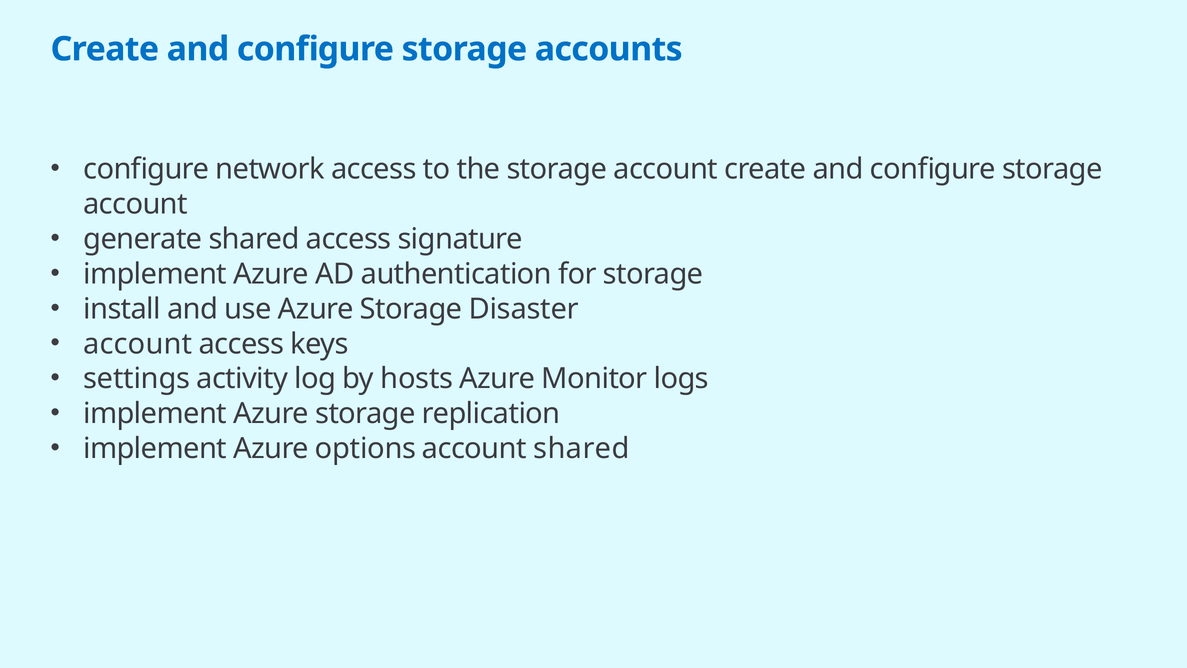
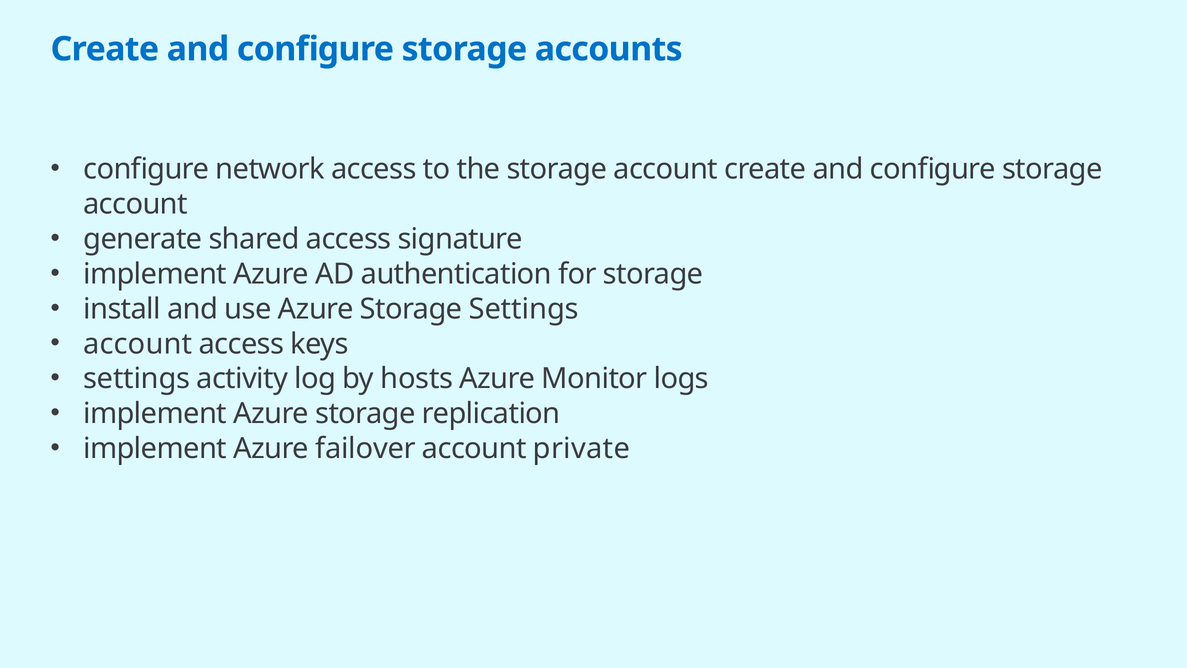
Storage Disaster: Disaster -> Settings (524, 309)
options: options -> failover (366, 448)
account shared: shared -> private (581, 448)
